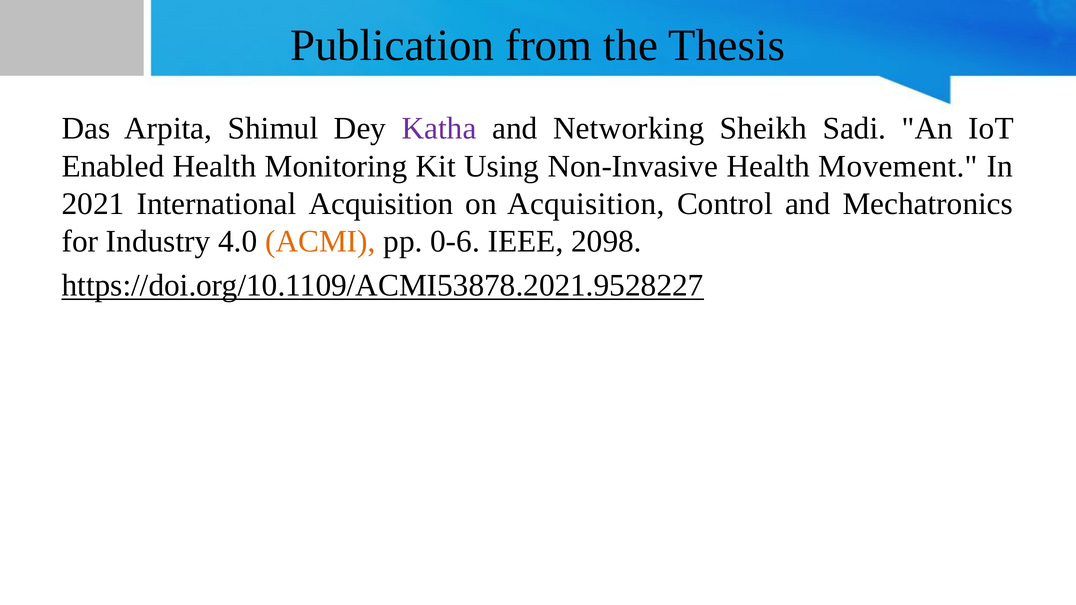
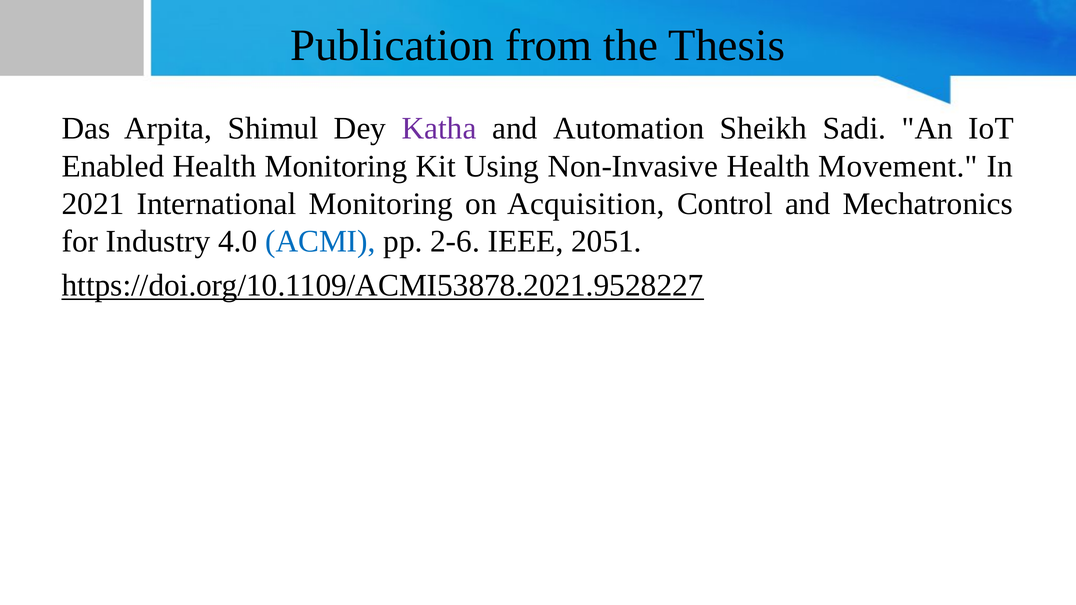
Networking: Networking -> Automation (629, 129)
International Acquisition: Acquisition -> Monitoring (381, 204)
ACMI colour: orange -> blue (320, 242)
0-6: 0-6 -> 2-6 (455, 242)
2098: 2098 -> 2051 (606, 242)
